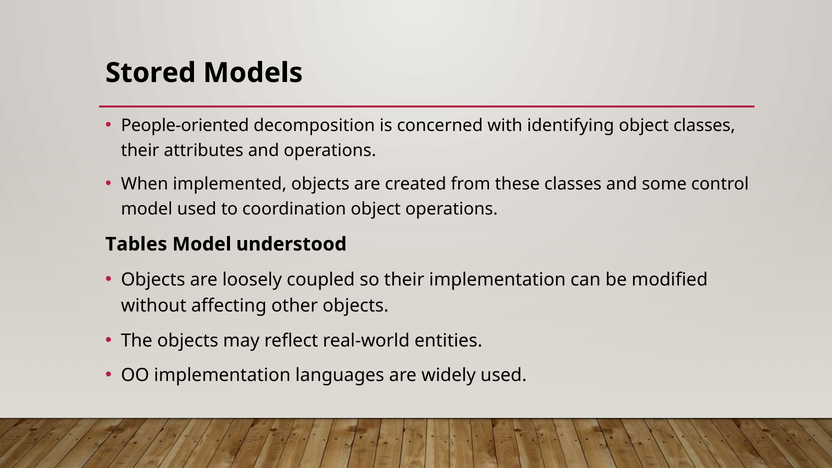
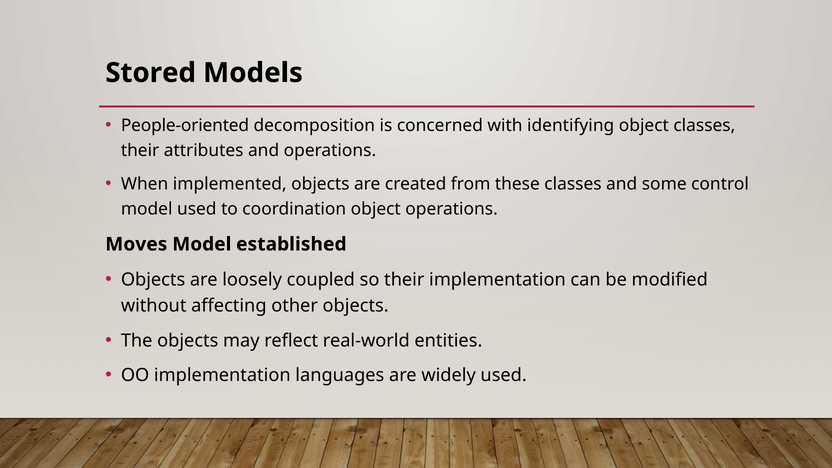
Tables: Tables -> Moves (136, 244)
understood: understood -> established (291, 244)
